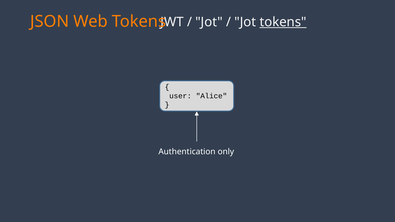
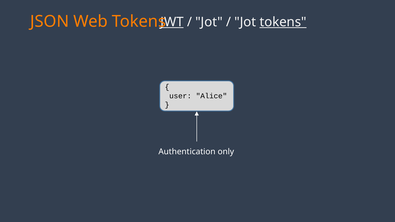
JWT underline: none -> present (172, 22)
